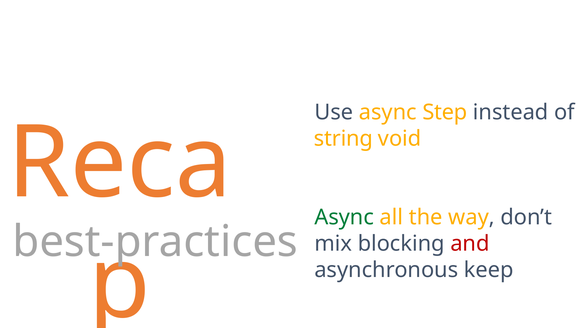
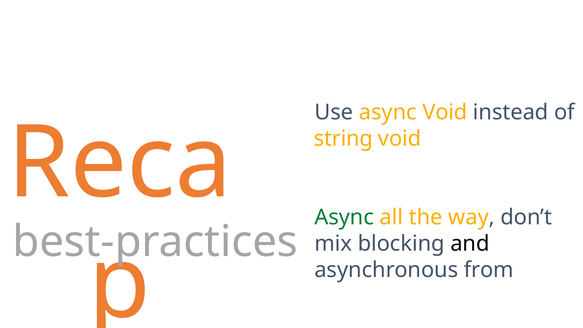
async Step: Step -> Void (445, 112)
and colour: red -> black (470, 243)
keep: keep -> from (489, 270)
